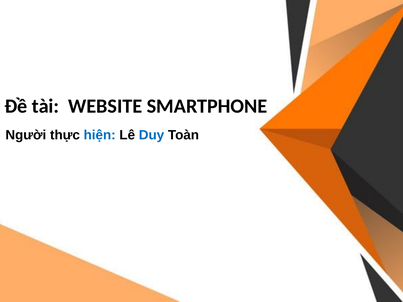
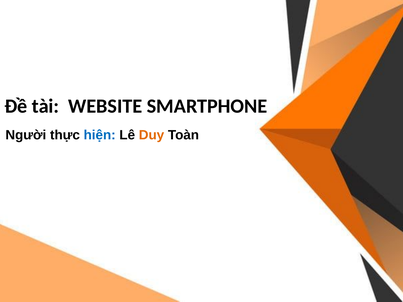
Duy colour: blue -> orange (151, 135)
